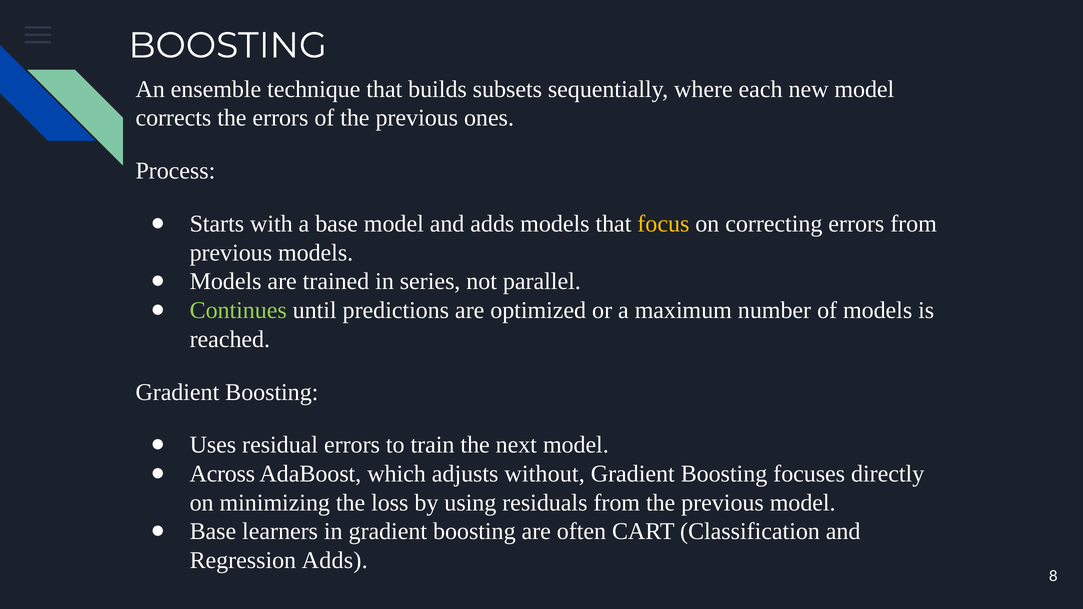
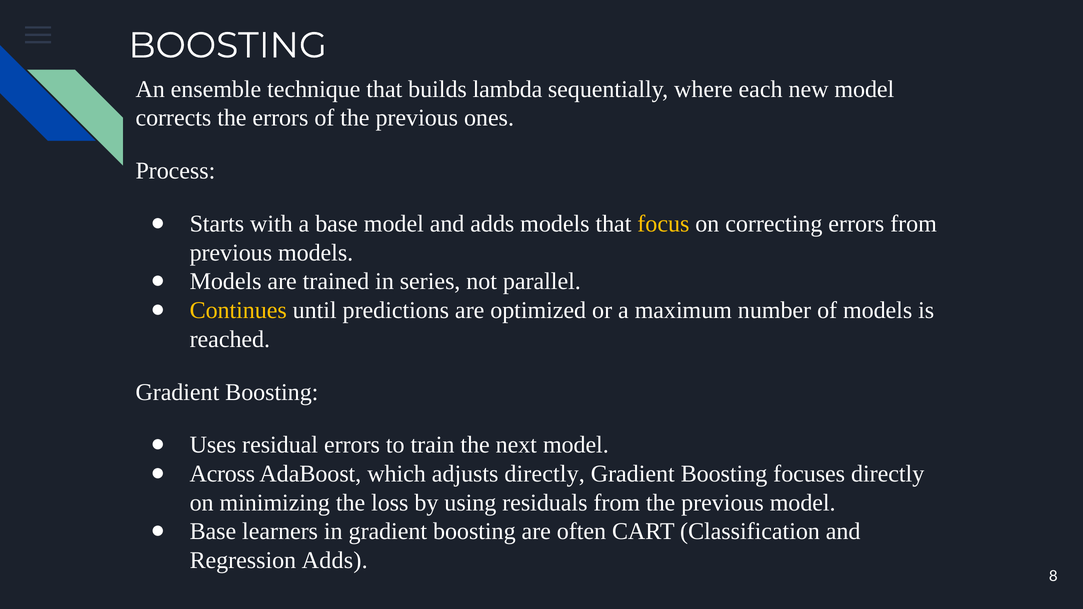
subsets: subsets -> lambda (508, 89)
Continues colour: light green -> yellow (238, 310)
adjusts without: without -> directly (545, 474)
